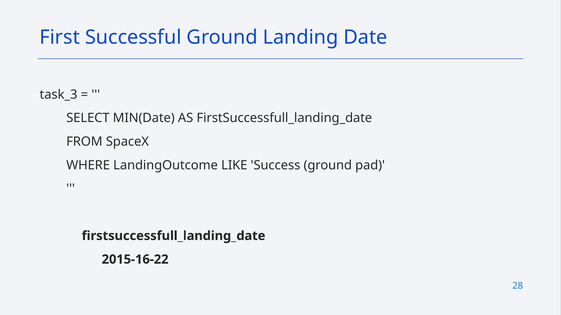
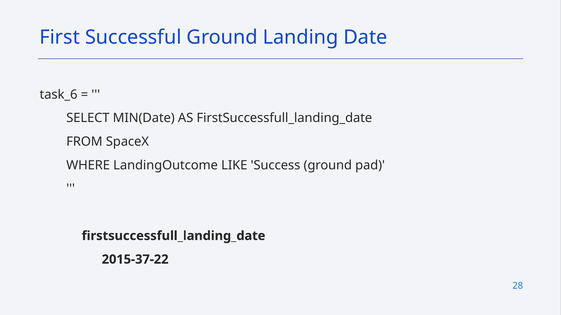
task_3: task_3 -> task_6 (59, 95)
2015-16-22: 2015-16-22 -> 2015-37-22 (135, 260)
